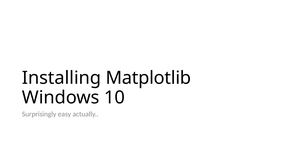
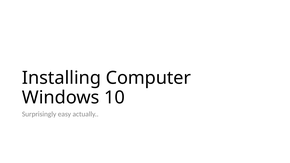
Matplotlib: Matplotlib -> Computer (148, 78)
